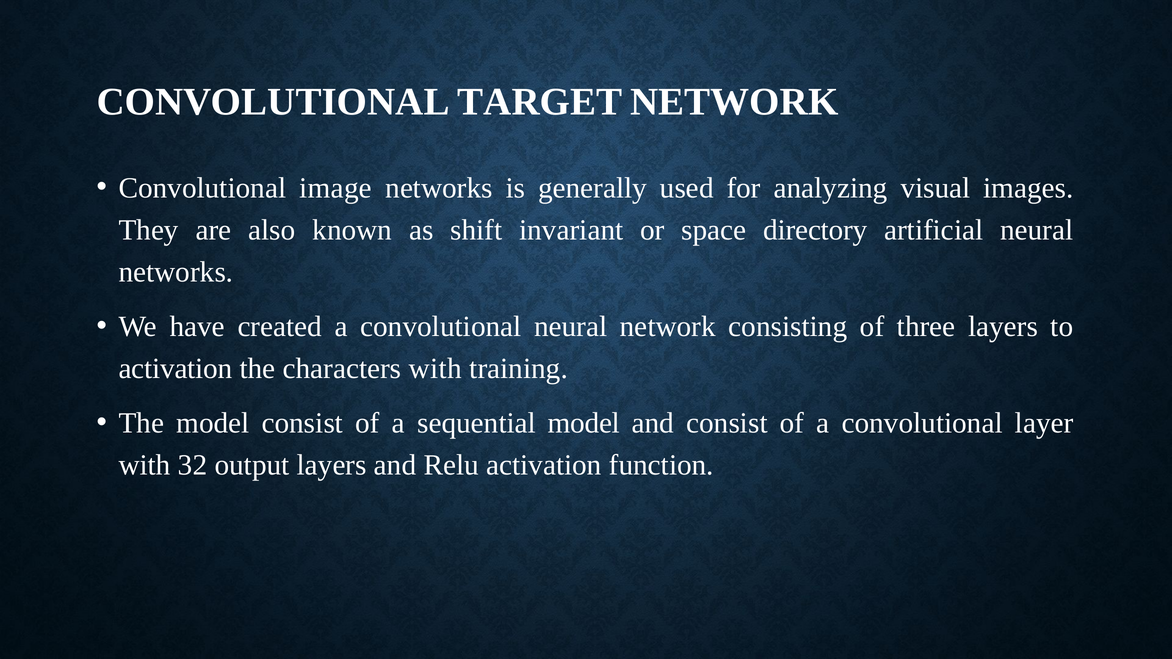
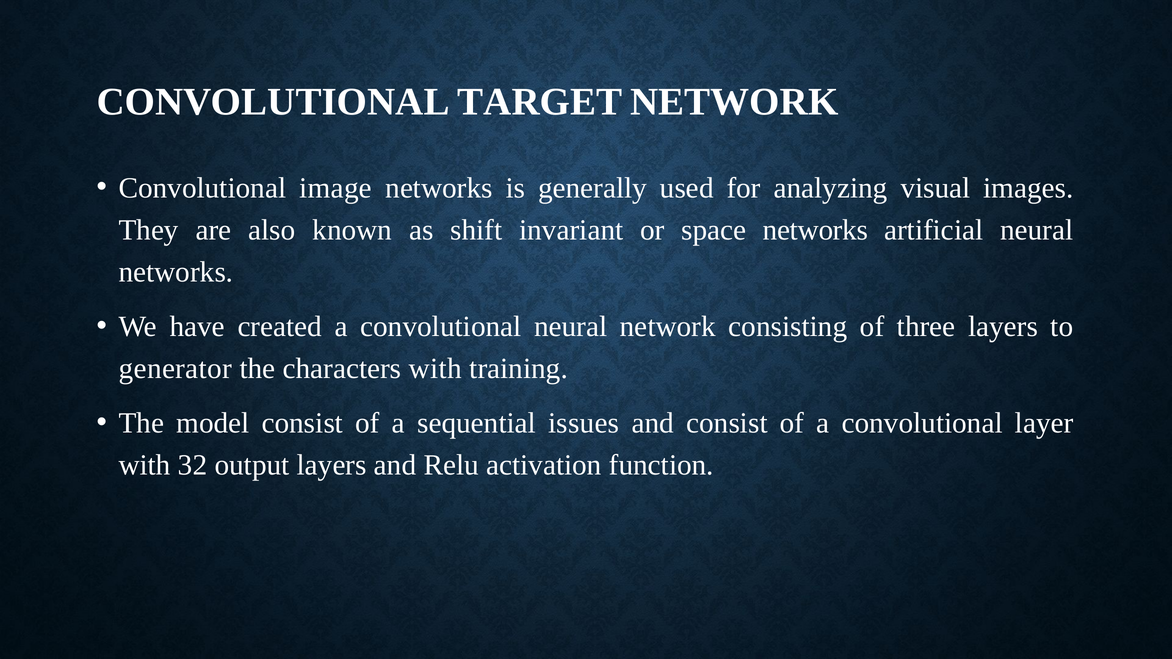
space directory: directory -> networks (815, 230)
activation: activation -> generator (175, 369)
sequential model: model -> issues (584, 423)
